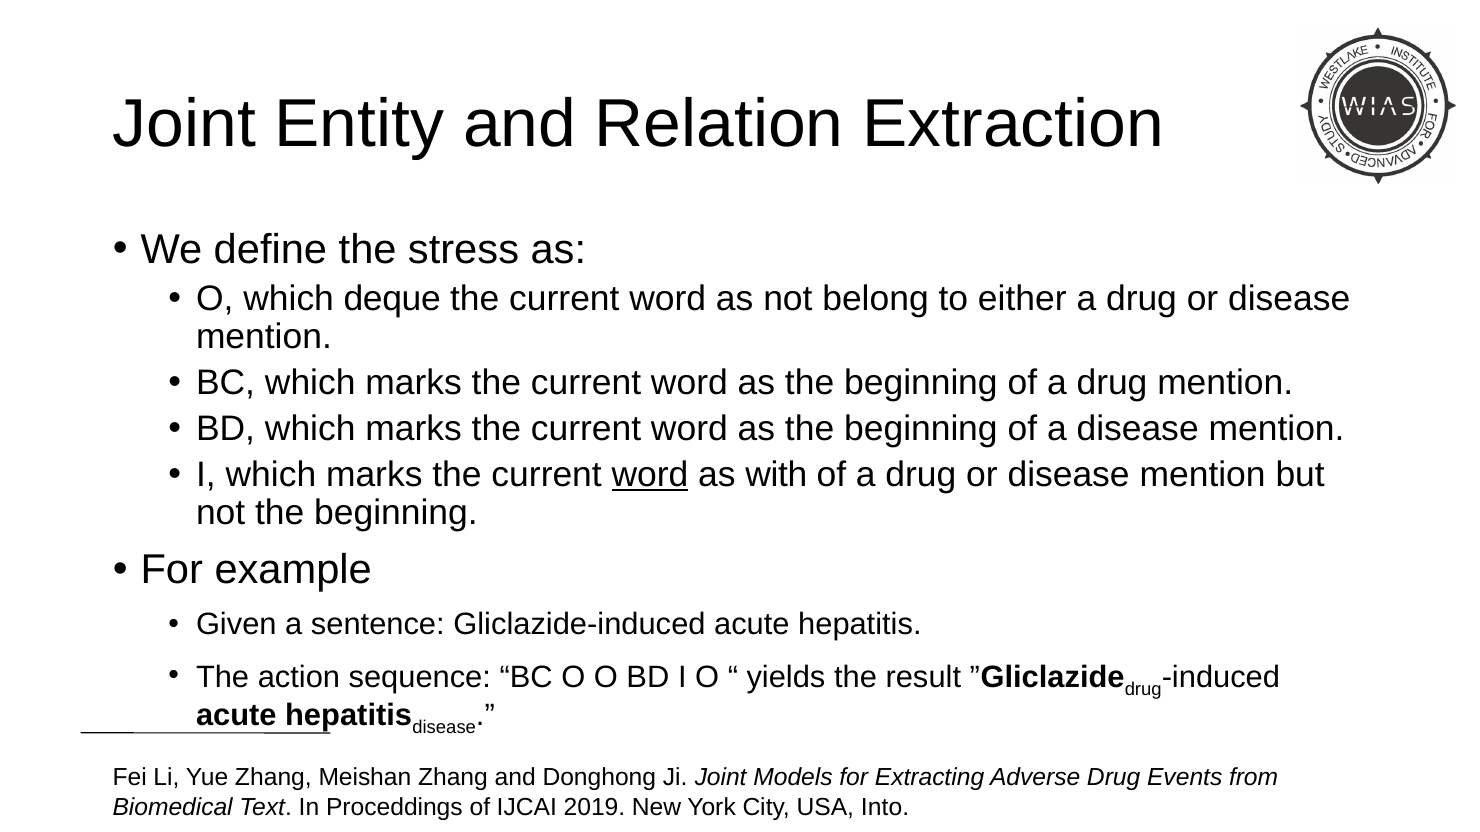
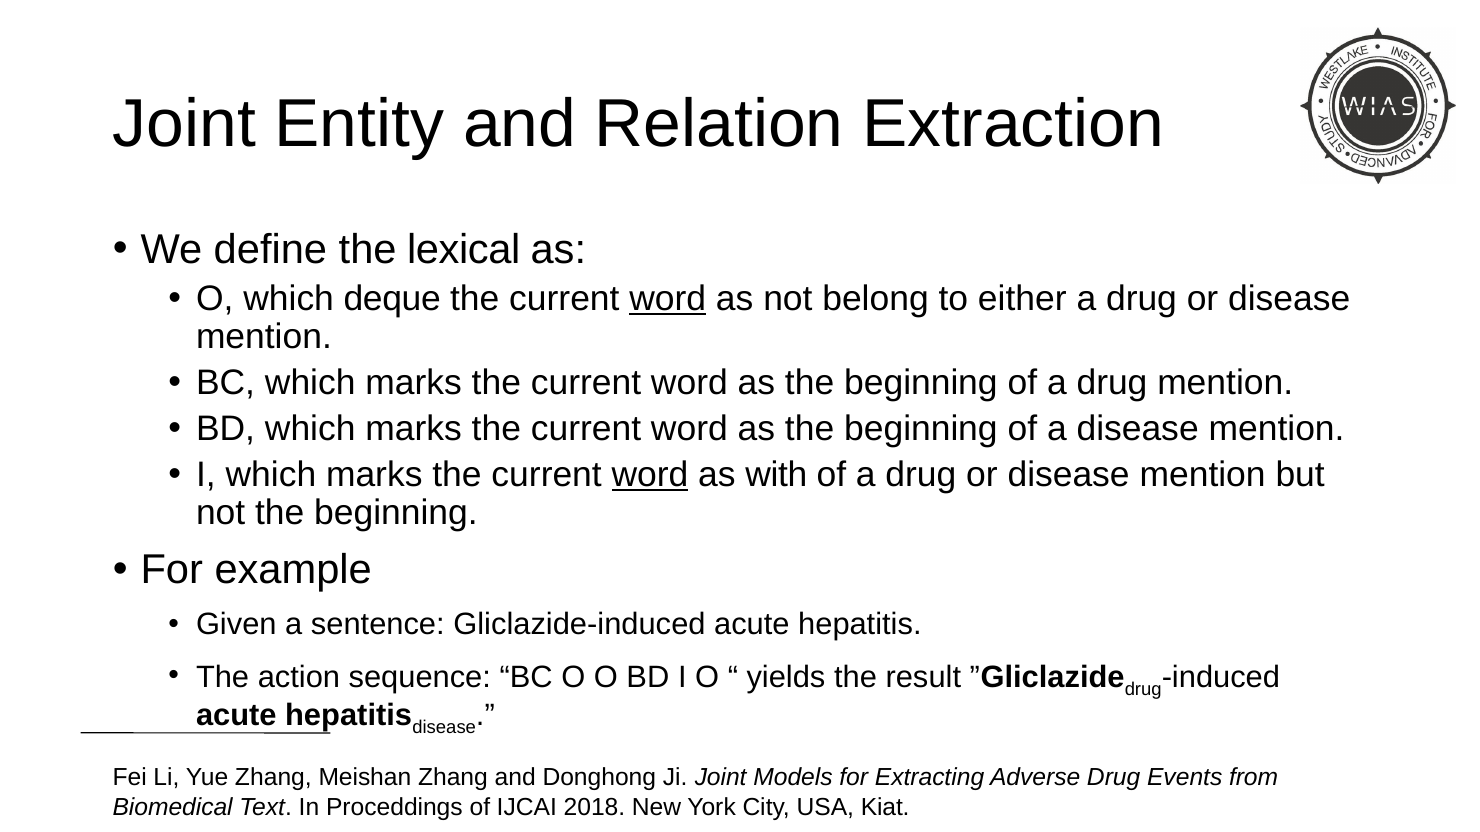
stress: stress -> lexical (464, 249)
word underline: none -> present (668, 299)
2019: 2019 -> 2018 (594, 808)
Into: Into -> Kiat (885, 808)
